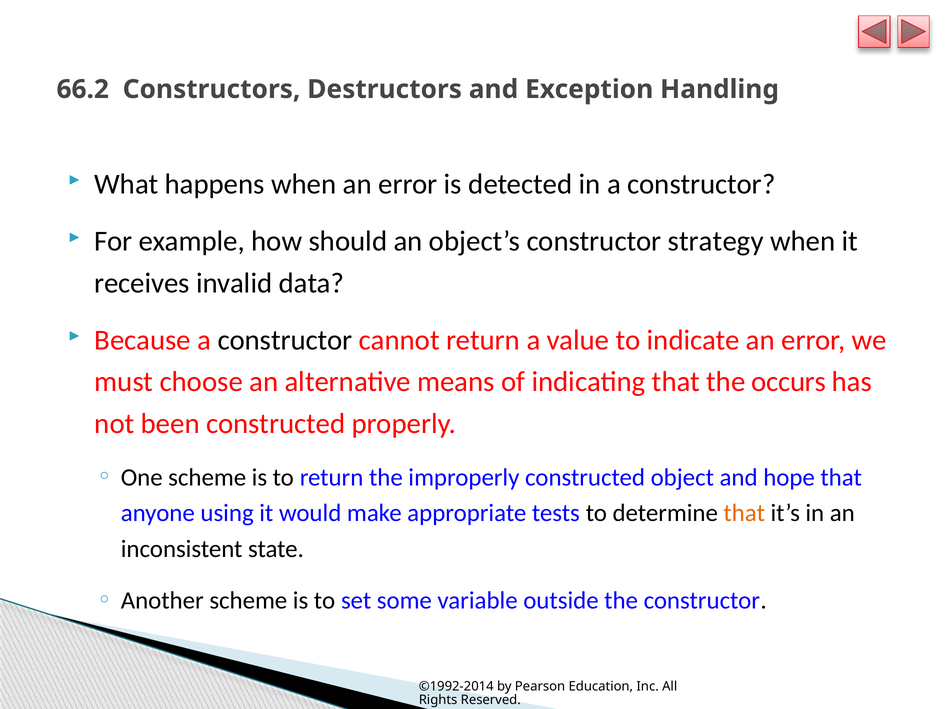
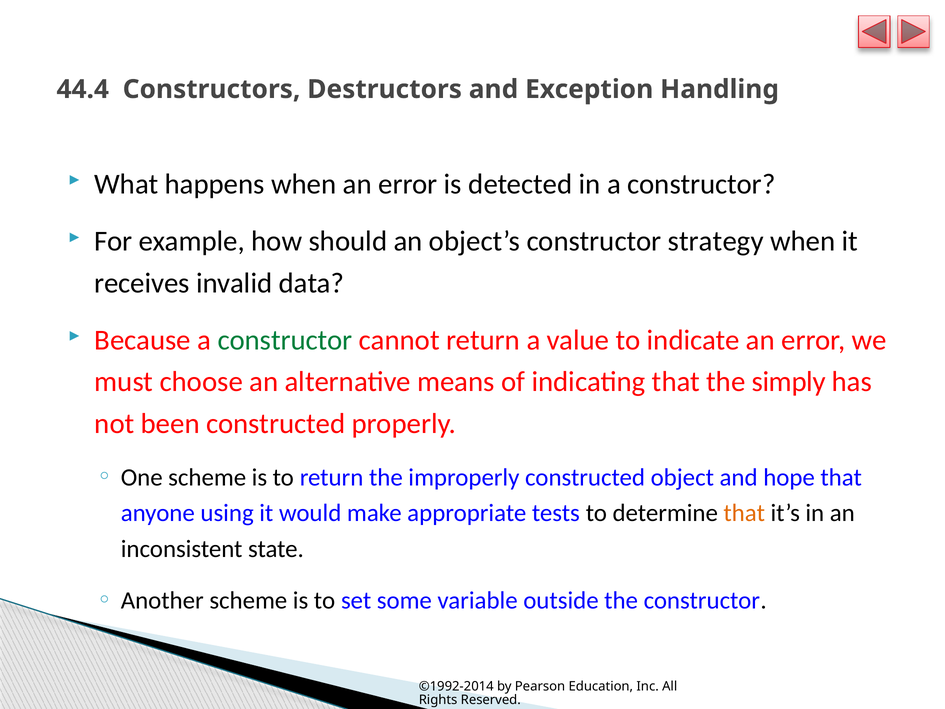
66.2: 66.2 -> 44.4 (83, 89)
constructor colour: black -> green (285, 340)
occurs: occurs -> simply (789, 382)
